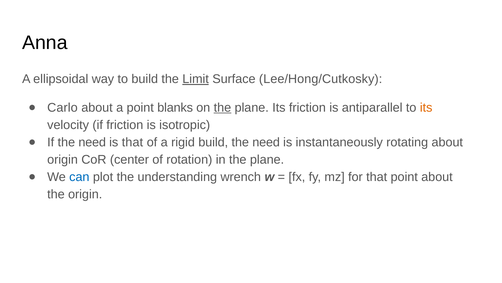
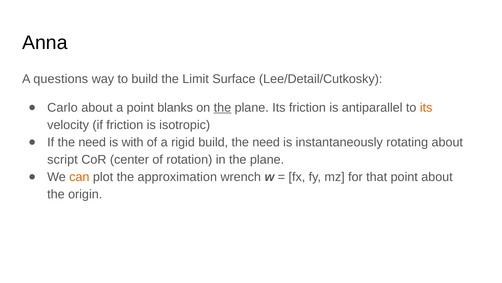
ellipsoidal: ellipsoidal -> questions (61, 79)
Limit underline: present -> none (196, 79)
Lee/Hong/Cutkosky: Lee/Hong/Cutkosky -> Lee/Detail/Cutkosky (321, 79)
is that: that -> with (133, 142)
origin: origin -> script (63, 159)
can colour: blue -> orange (79, 177)
understanding: understanding -> approximation (177, 177)
